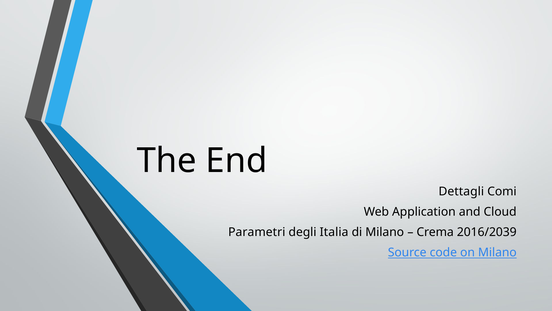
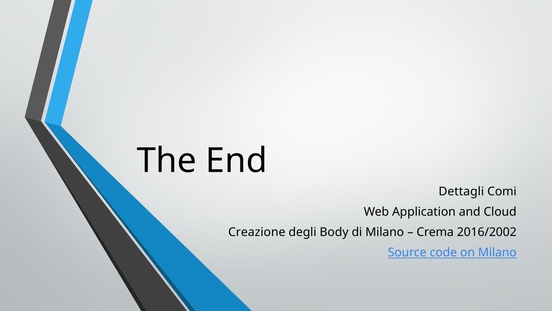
Parametri: Parametri -> Creazione (257, 232)
Italia: Italia -> Body (334, 232)
2016/2039: 2016/2039 -> 2016/2002 (487, 232)
